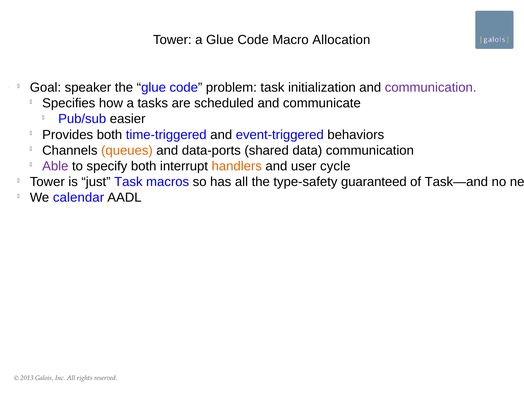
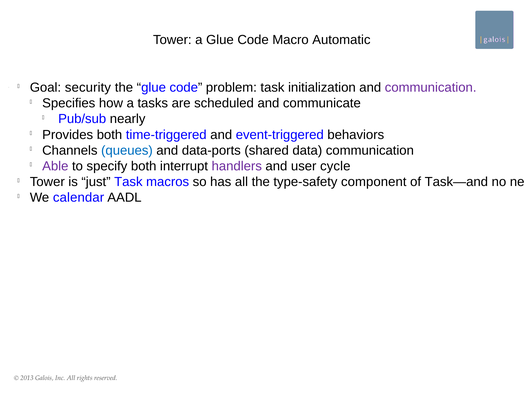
Allocation: Allocation -> Automatic (341, 40)
speaker: speaker -> security (88, 88)
easier: easier -> nearly (128, 119)
queues colour: orange -> blue (127, 150)
handlers colour: orange -> purple (237, 166)
guaranteed: guaranteed -> component (374, 182)
